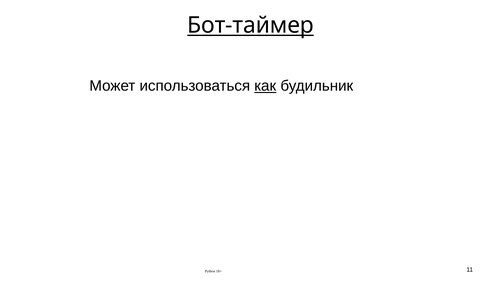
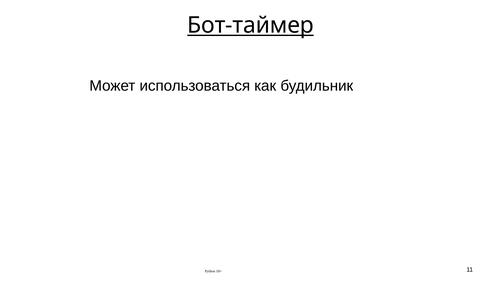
как underline: present -> none (265, 86)
